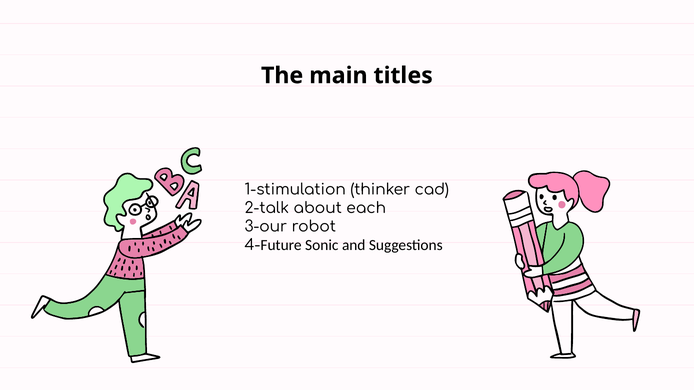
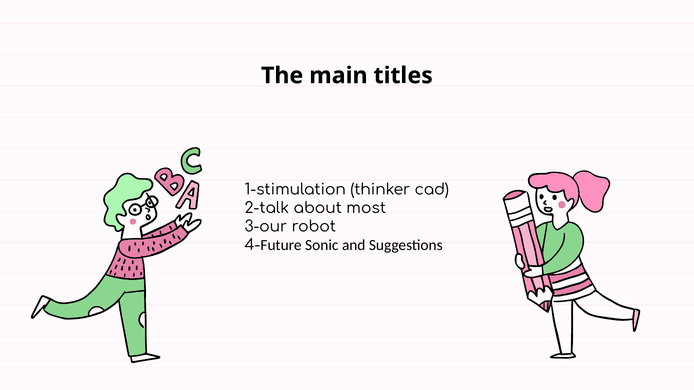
each: each -> most (366, 209)
